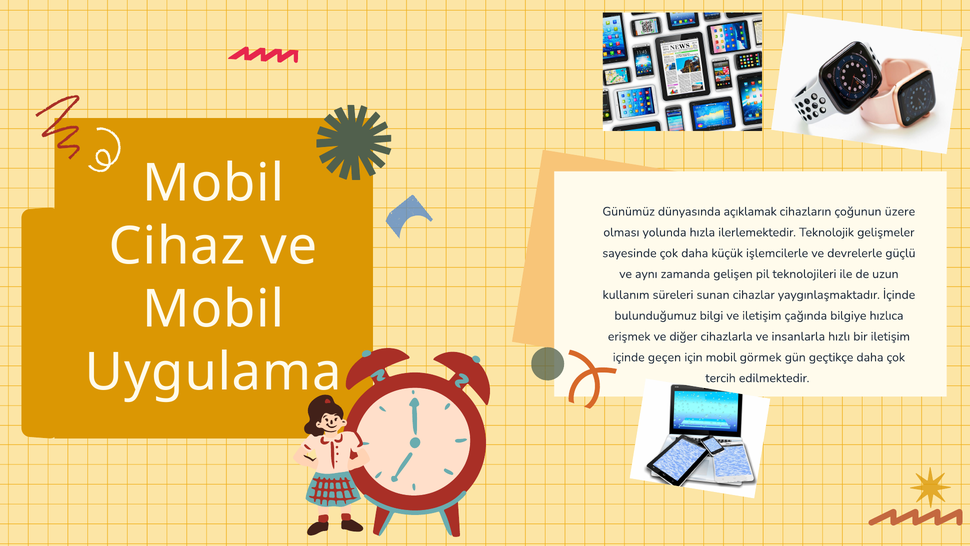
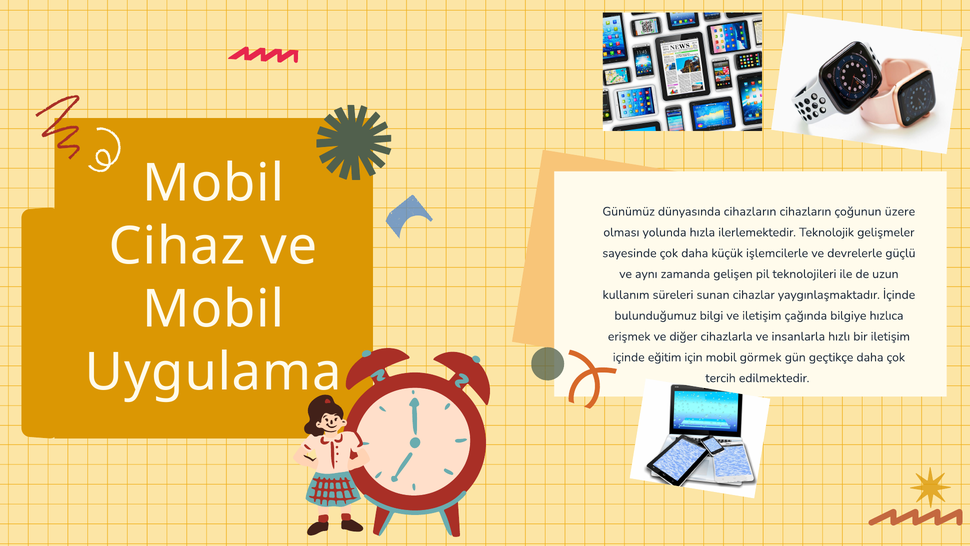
dünyasında açıklamak: açıklamak -> cihazların (750, 211)
geçen: geçen -> eğitim (665, 357)
